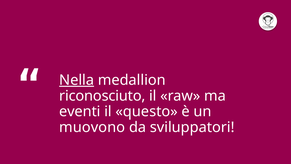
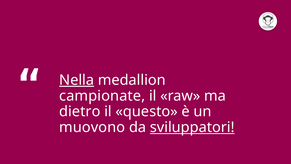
riconosciuto: riconosciuto -> campionate (102, 96)
eventi: eventi -> dietro (80, 111)
sviluppatori underline: none -> present (192, 127)
